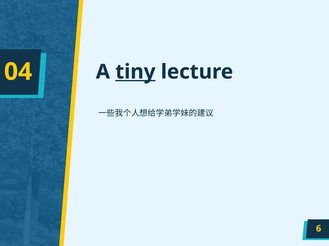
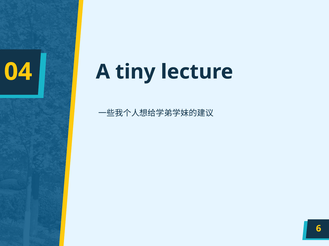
tiny underline: present -> none (135, 72)
